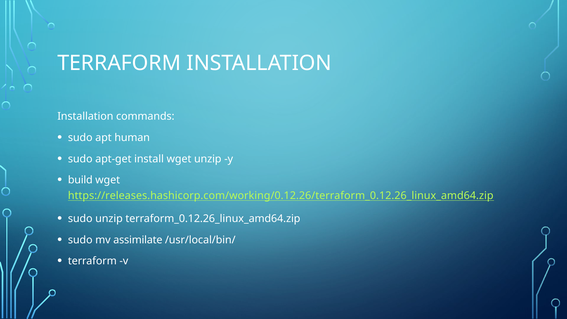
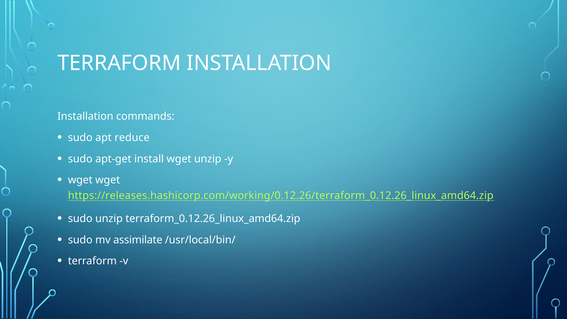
human: human -> reduce (132, 138)
build: build -> wget (80, 180)
